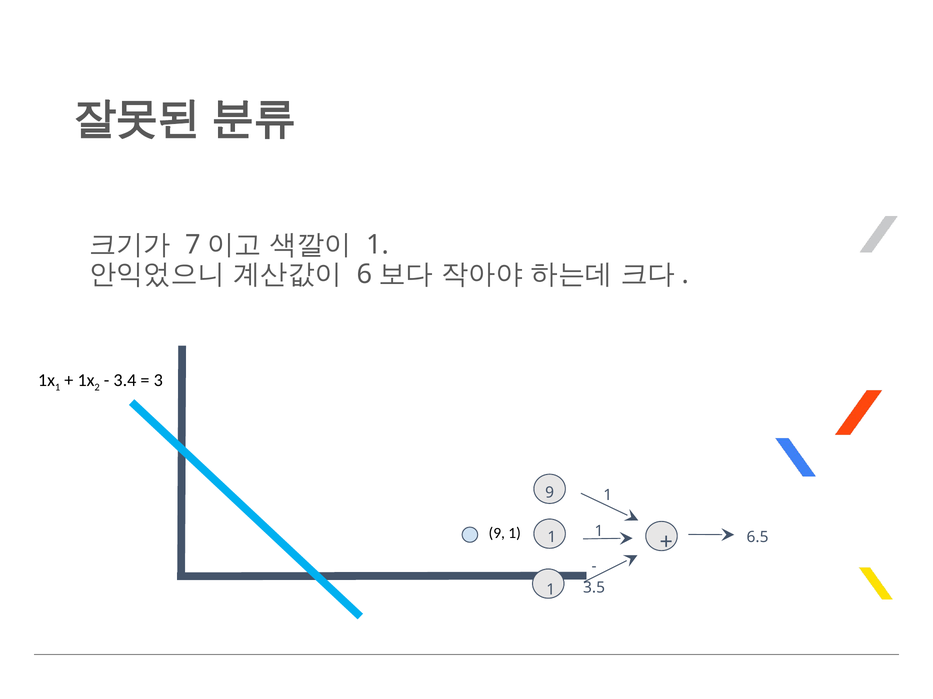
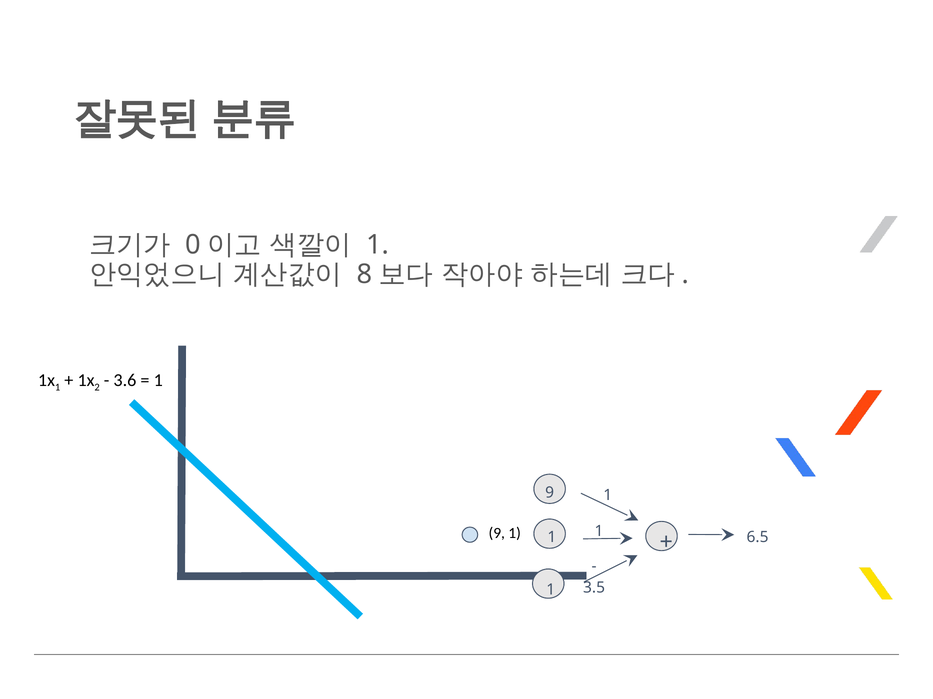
7: 7 -> 0 (193, 245)
6: 6 -> 8 (364, 275)
3.4: 3.4 -> 3.6 (125, 380)
3: 3 -> 1 (158, 380)
